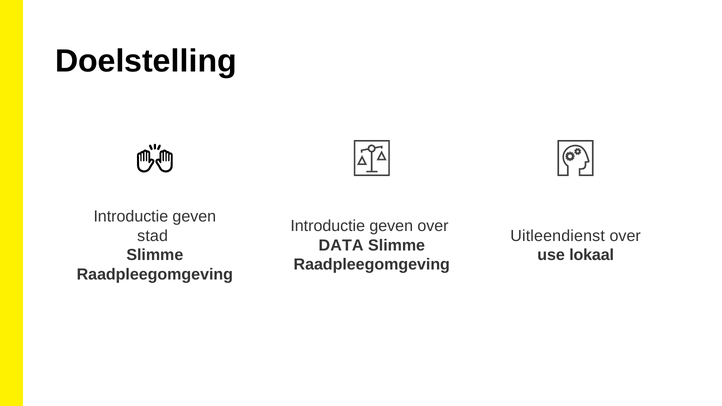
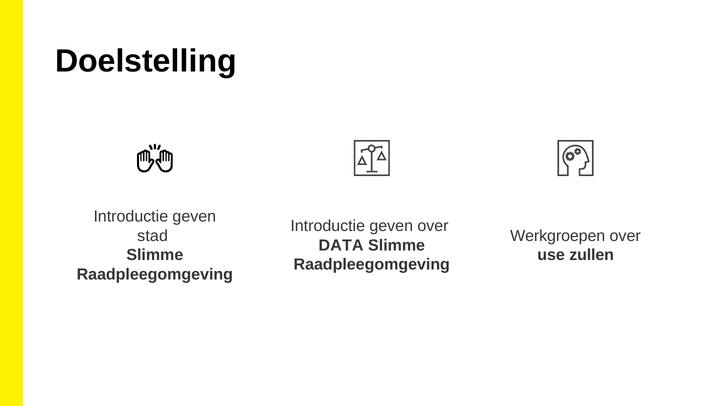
Uitleendienst: Uitleendienst -> Werkgroepen (558, 236)
lokaal: lokaal -> zullen (592, 255)
